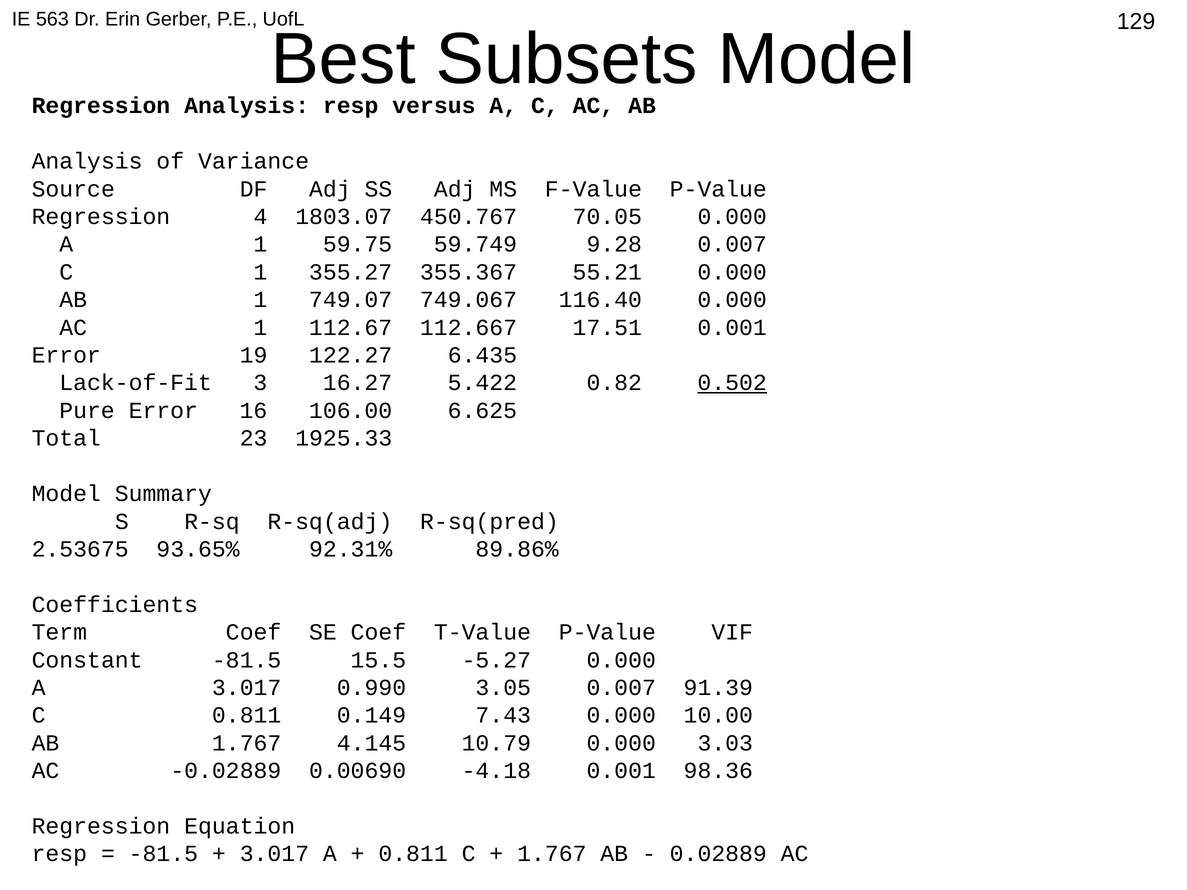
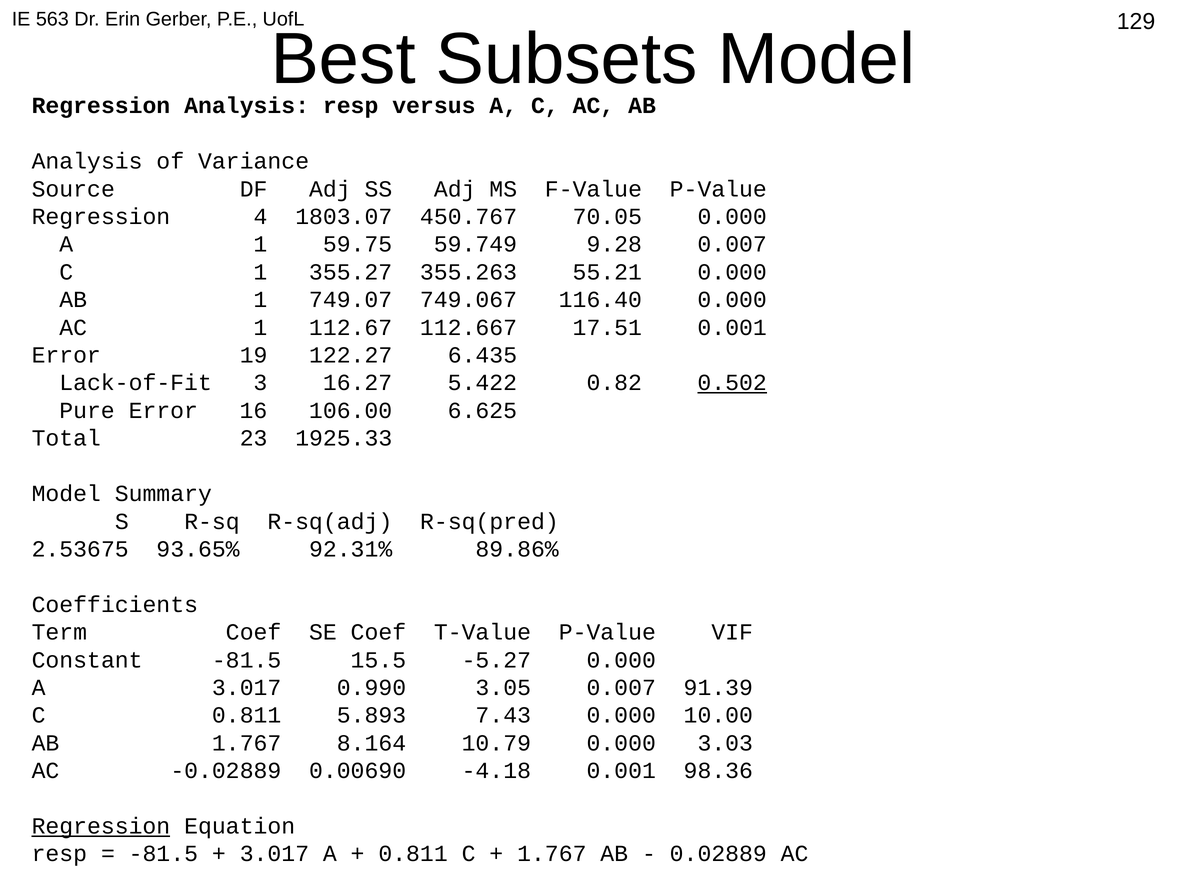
355.367: 355.367 -> 355.263 (469, 272)
0.149: 0.149 -> 5.893 (371, 716)
4.145: 4.145 -> 8.164 (371, 743)
Regression underline: none -> present (101, 826)
